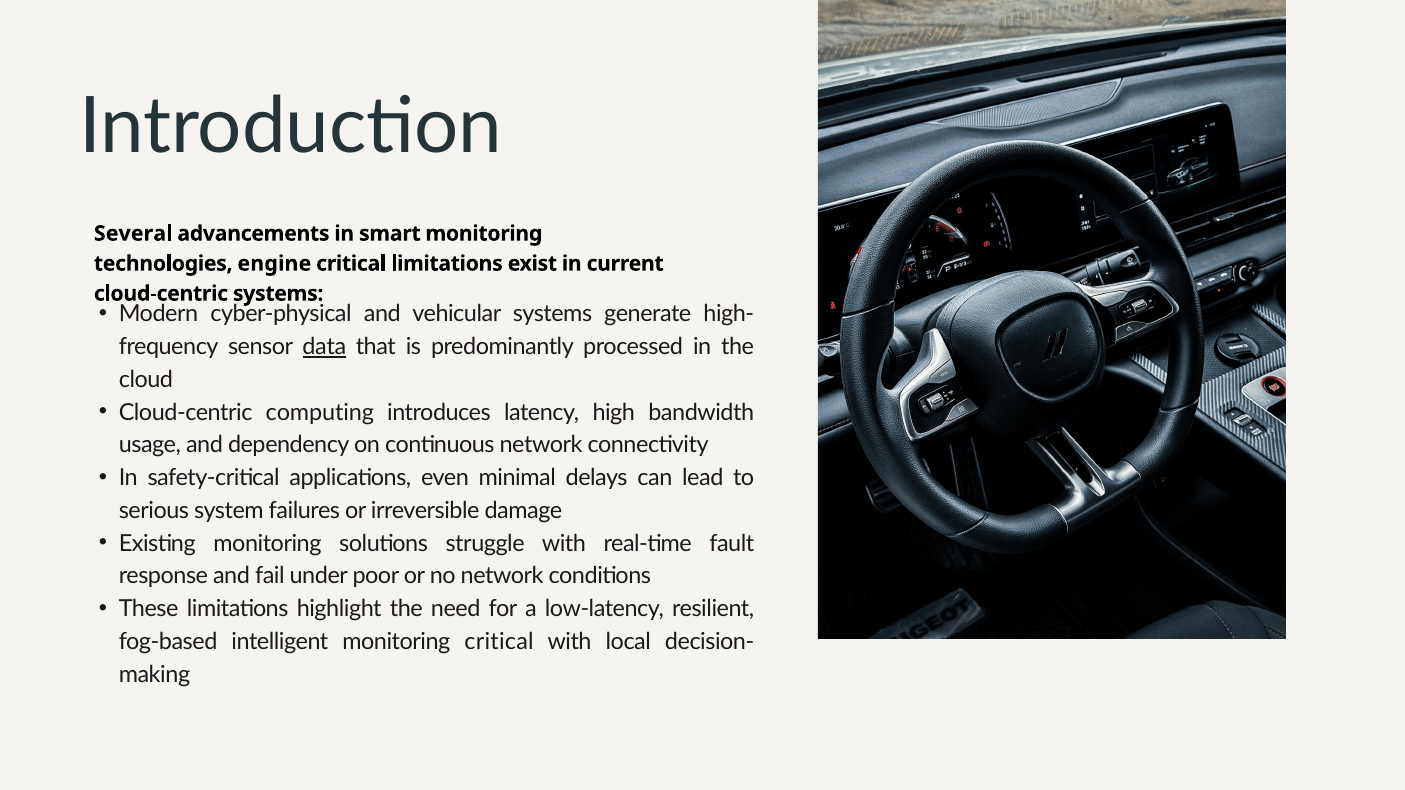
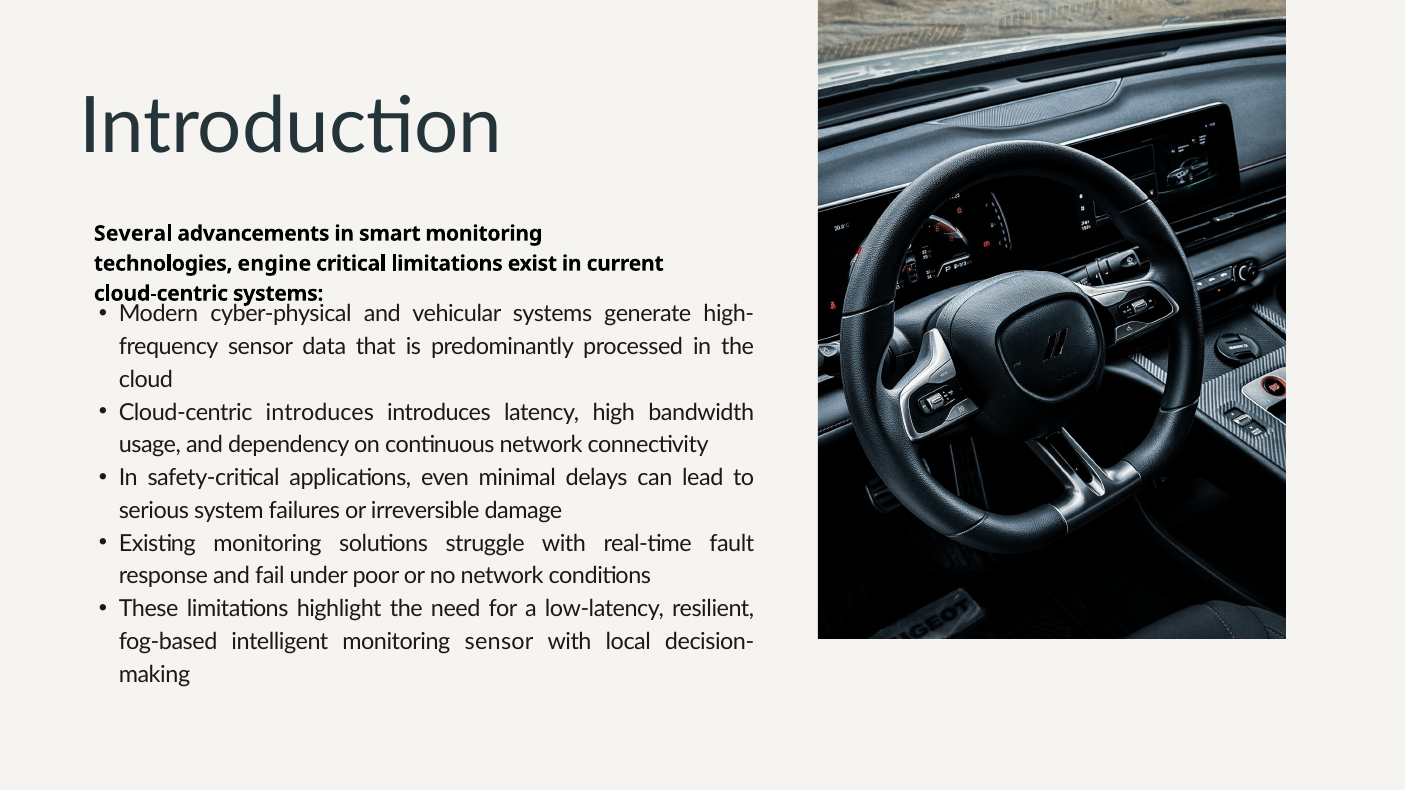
data underline: present -> none (324, 347)
Cloud-centric computing: computing -> introduces (320, 412)
monitoring critical: critical -> sensor (499, 642)
